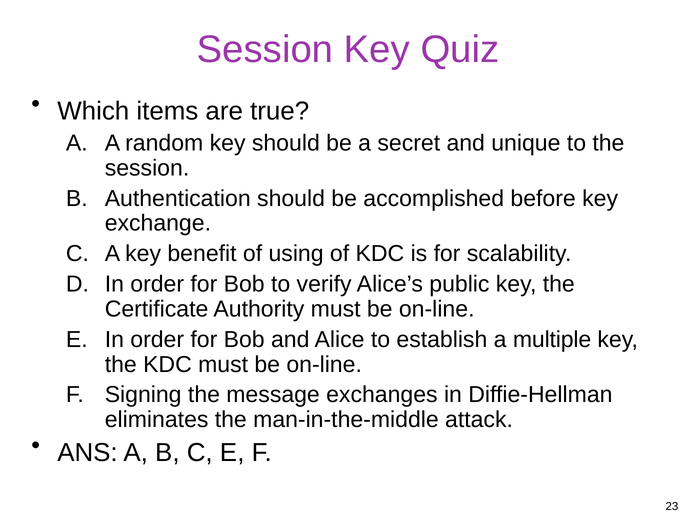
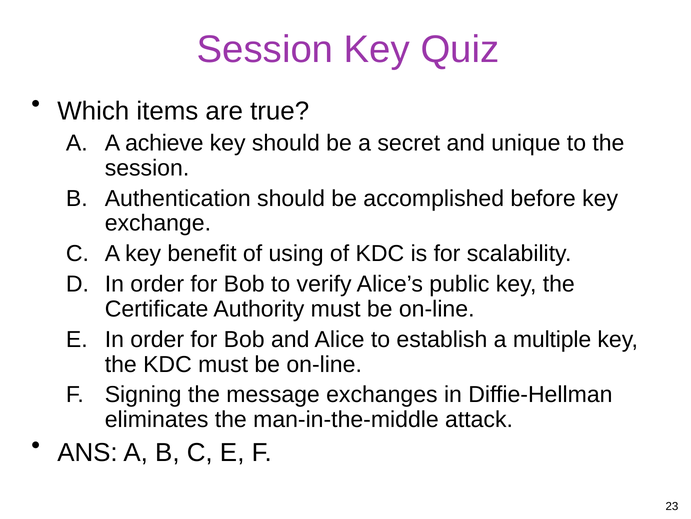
random: random -> achieve (164, 143)
